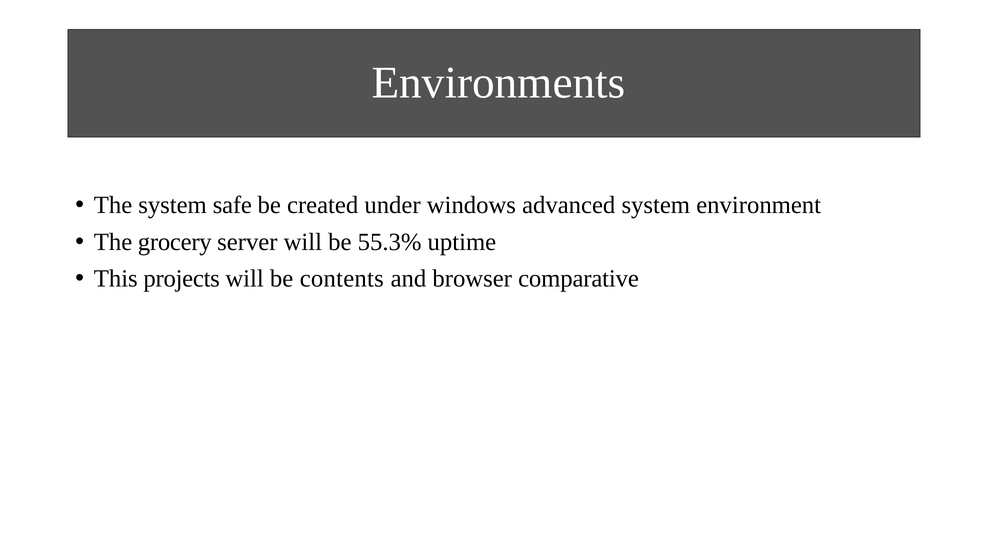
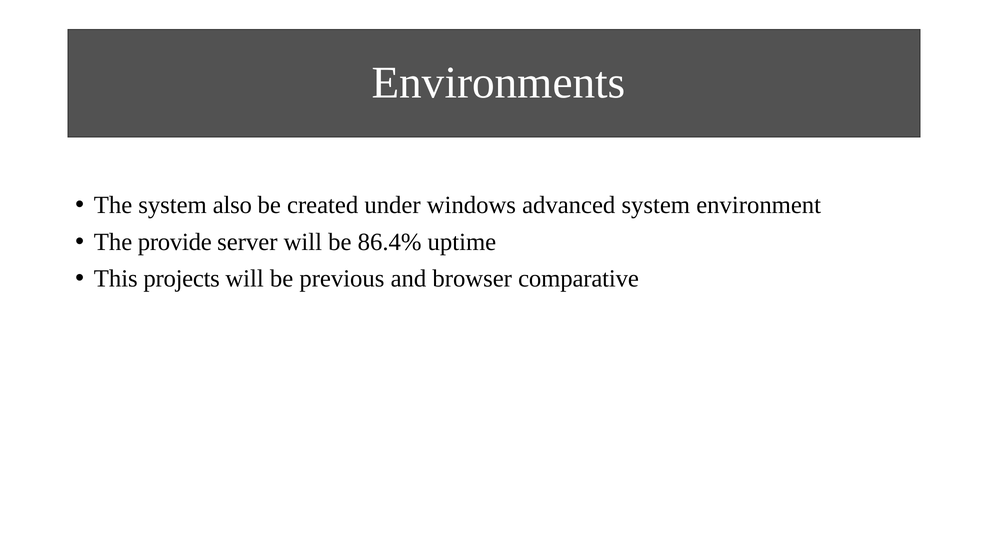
safe: safe -> also (232, 205)
grocery: grocery -> provide (175, 242)
55.3%: 55.3% -> 86.4% (390, 242)
contents: contents -> previous (342, 279)
